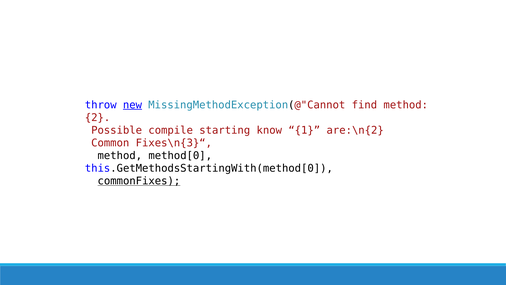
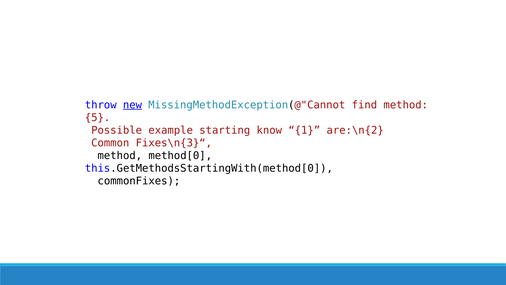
2: 2 -> 5 (98, 117)
compile: compile -> example (171, 130)
commonFixes underline: present -> none (139, 181)
